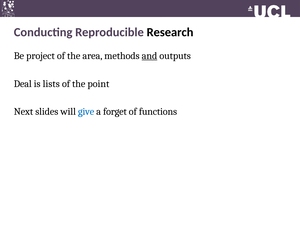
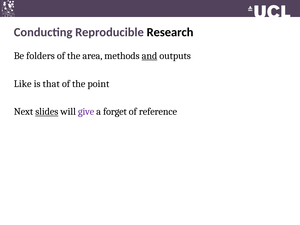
project: project -> folders (40, 56)
Deal: Deal -> Like (23, 84)
lists: lists -> that (51, 84)
slides underline: none -> present (47, 112)
give colour: blue -> purple (86, 112)
functions: functions -> reference (158, 112)
